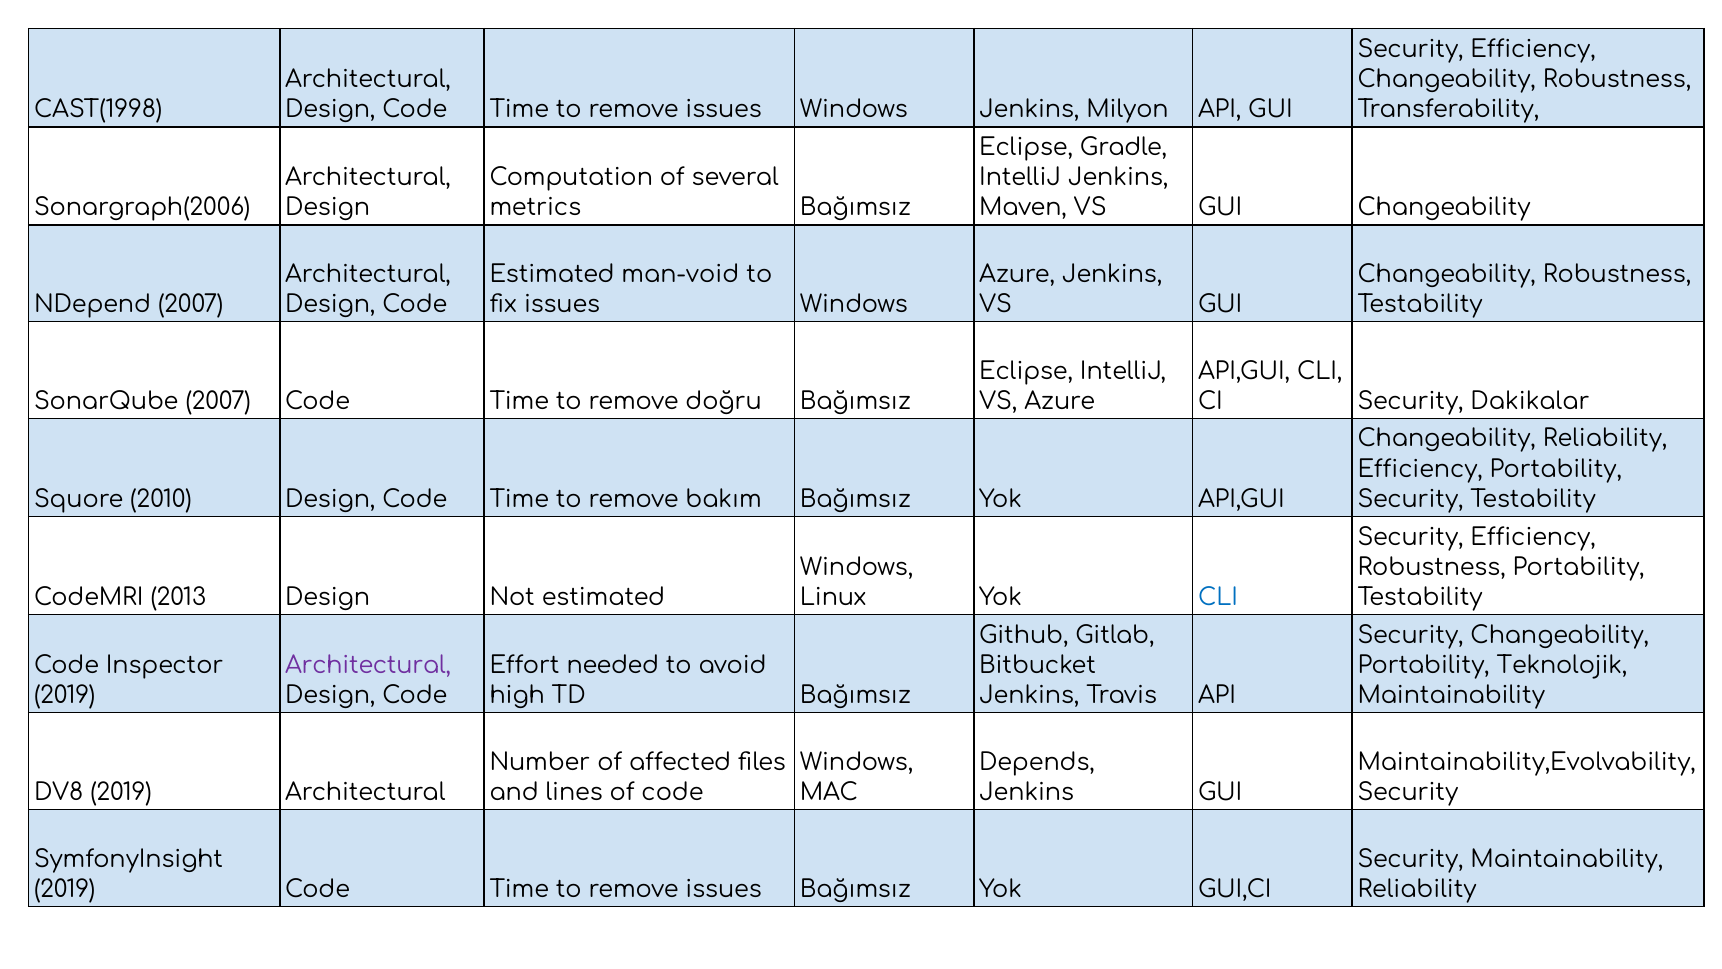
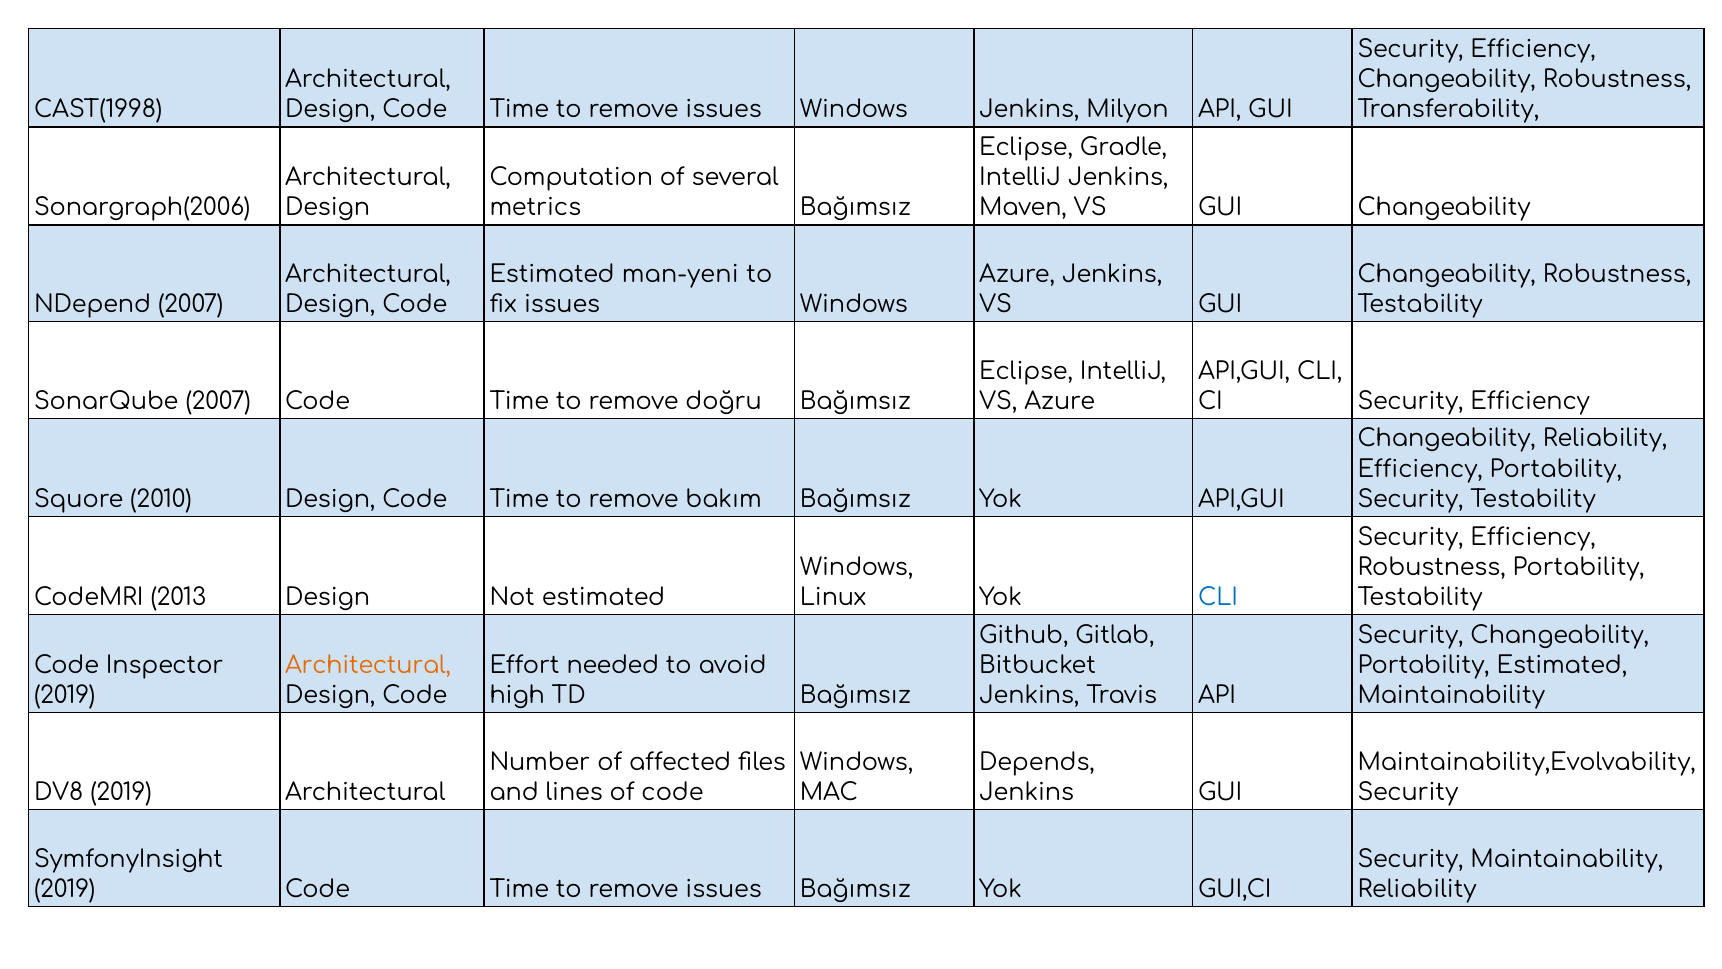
man-void: man-void -> man-yeni (680, 274)
CI Security Dakikalar: Dakikalar -> Efficiency (1530, 402)
Architectural colour: purple -> orange (368, 665)
Portability Teknolojik: Teknolojik -> Estimated (1562, 665)
